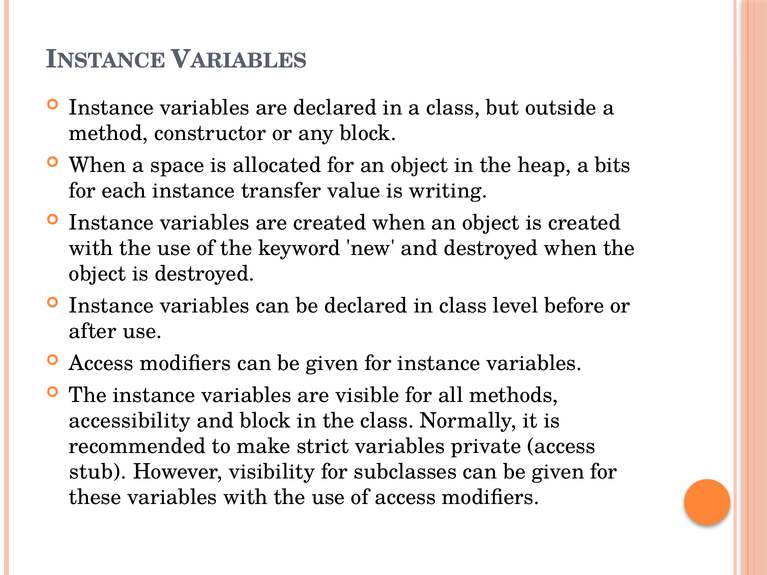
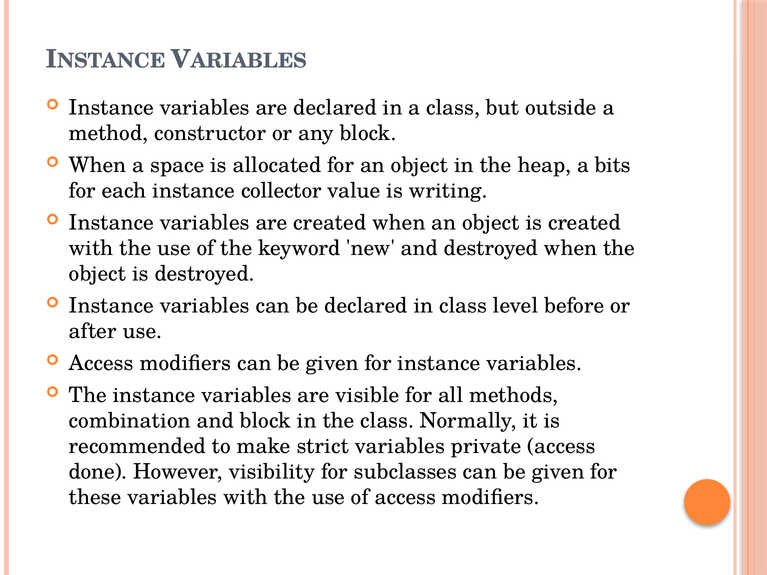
transfer: transfer -> collector (281, 191)
accessibility: accessibility -> combination (130, 421)
stub: stub -> done (98, 472)
